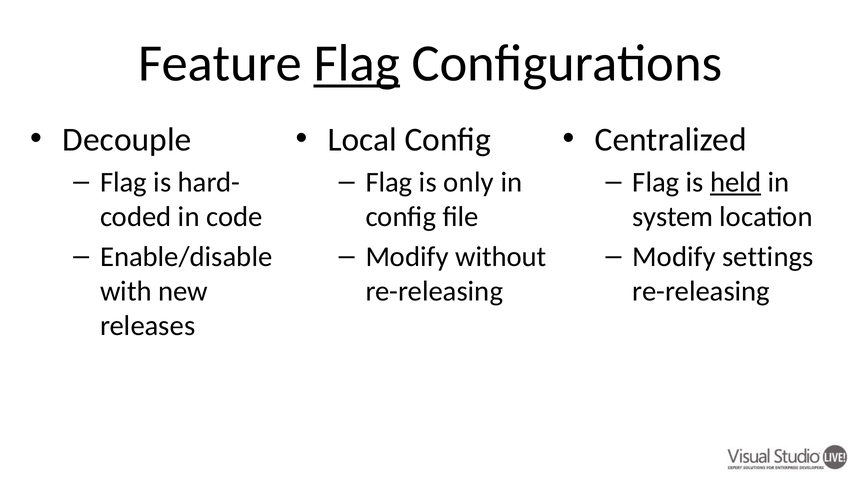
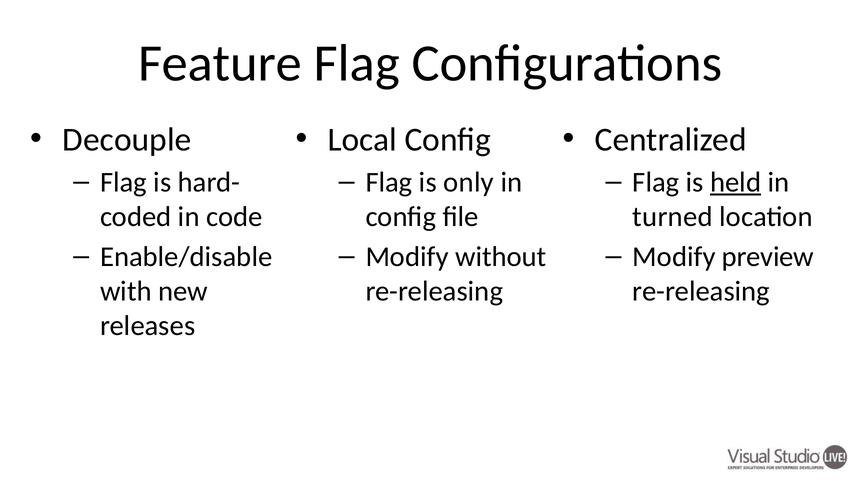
Flag underline: present -> none (357, 63)
system: system -> turned (673, 217)
settings: settings -> preview (768, 257)
